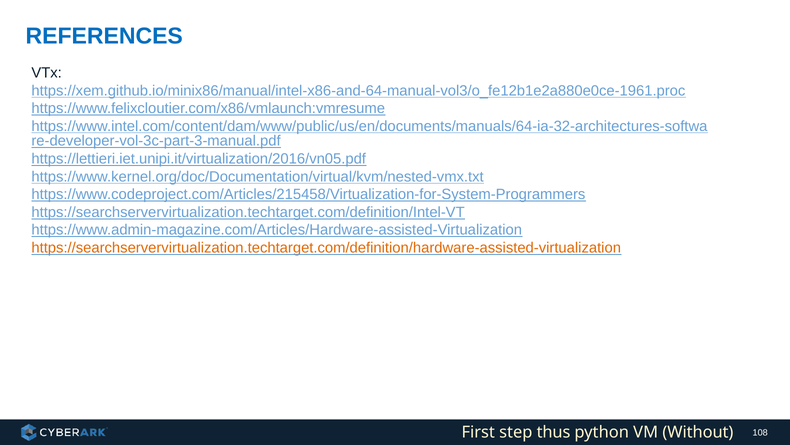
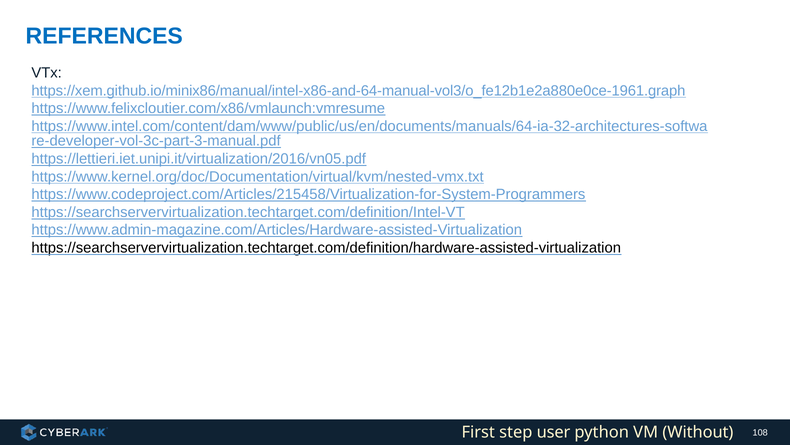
https://xem.github.io/minix86/manual/intel-x86-and-64-manual-vol3/o_fe12b1e2a880e0ce-1961.proc: https://xem.github.io/minix86/manual/intel-x86-and-64-manual-vol3/o_fe12b1e2a880e0ce-1961.proc -> https://xem.github.io/minix86/manual/intel-x86-and-64-manual-vol3/o_fe12b1e2a880e0ce-1961.graph (358, 91)
https://searchservervirtualization.techtarget.com/definition/hardware-assisted-virtualization colour: orange -> black (326, 248)
thus: thus -> user (554, 432)
